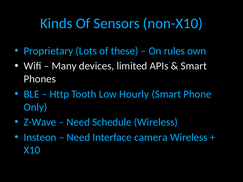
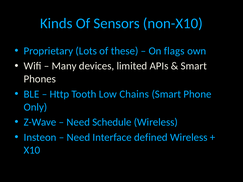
rules: rules -> flags (174, 51)
Hourly: Hourly -> Chains (134, 94)
camera: camera -> defined (151, 137)
